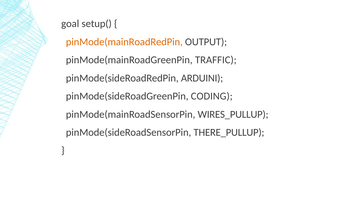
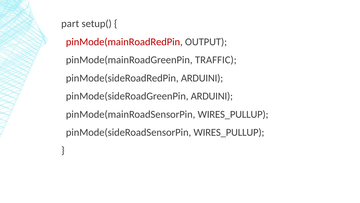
goal: goal -> part (70, 24)
pinMode(mainRoadRedPin colour: orange -> red (124, 42)
pinMode(sideRoadGreenPin CODING: CODING -> ARDUINI (212, 96)
pinMode(sideRoadSensorPin THERE_PULLUP: THERE_PULLUP -> WIRES_PULLUP (229, 132)
